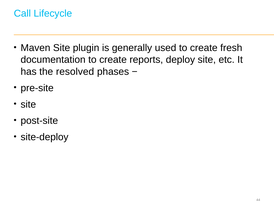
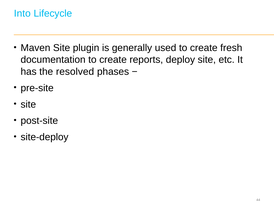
Call: Call -> Into (22, 13)
